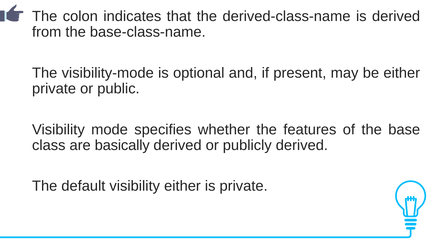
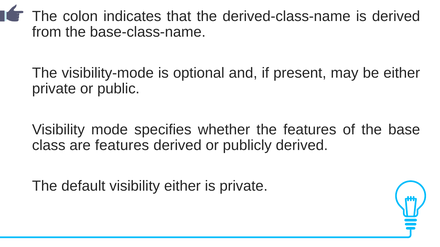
are basically: basically -> features (122, 146)
